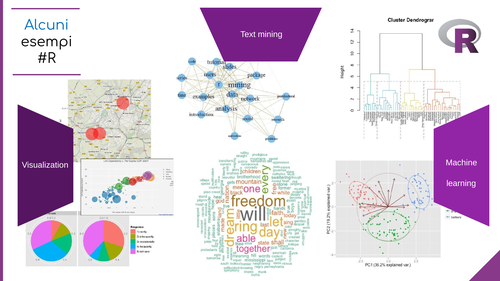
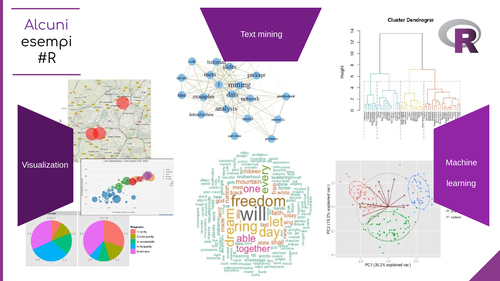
Alcuni colour: blue -> purple (47, 25)
